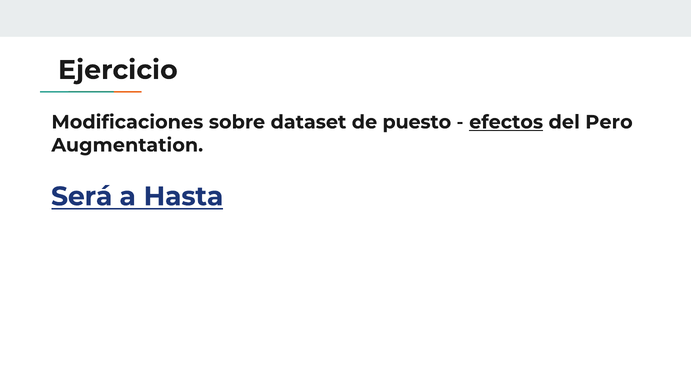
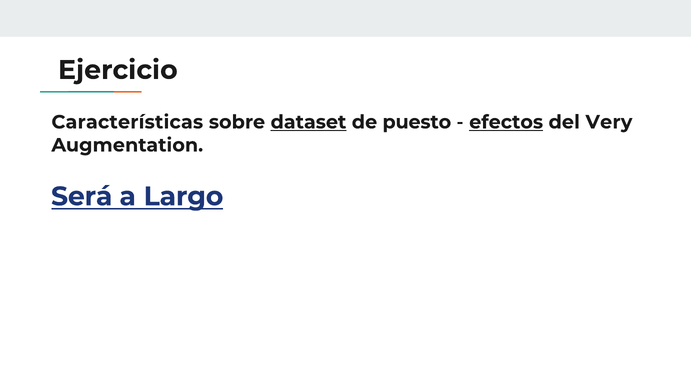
Modificaciones: Modificaciones -> Características (127, 122)
dataset underline: none -> present (308, 122)
Pero: Pero -> Very (609, 122)
Hasta: Hasta -> Largo (183, 196)
